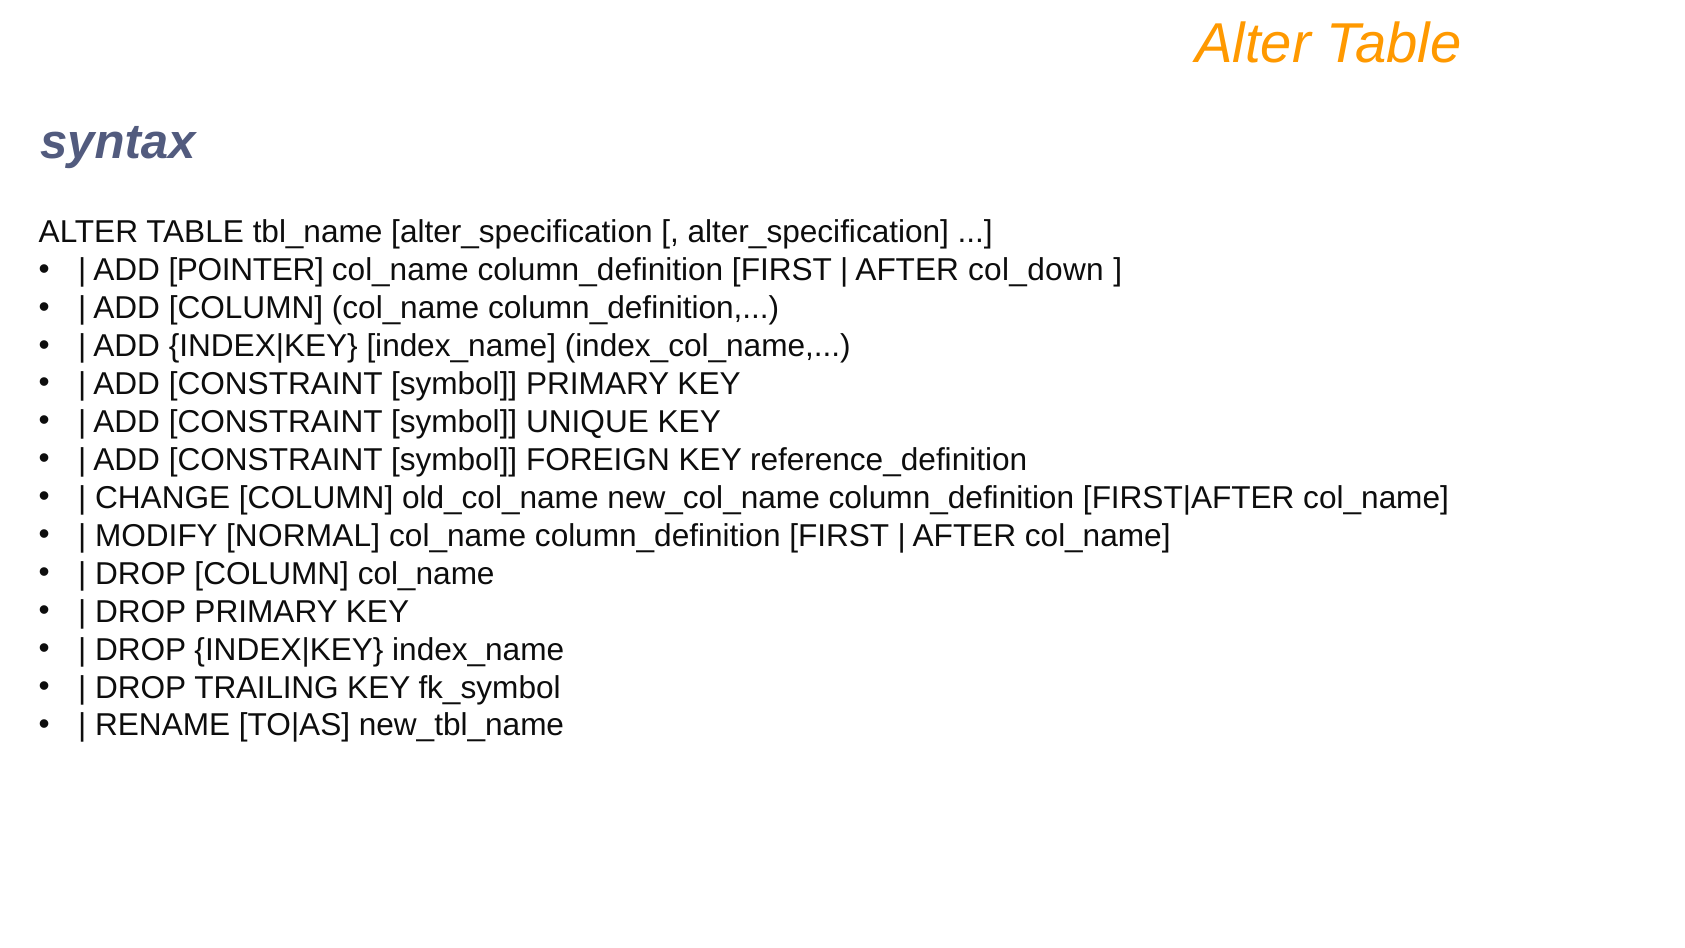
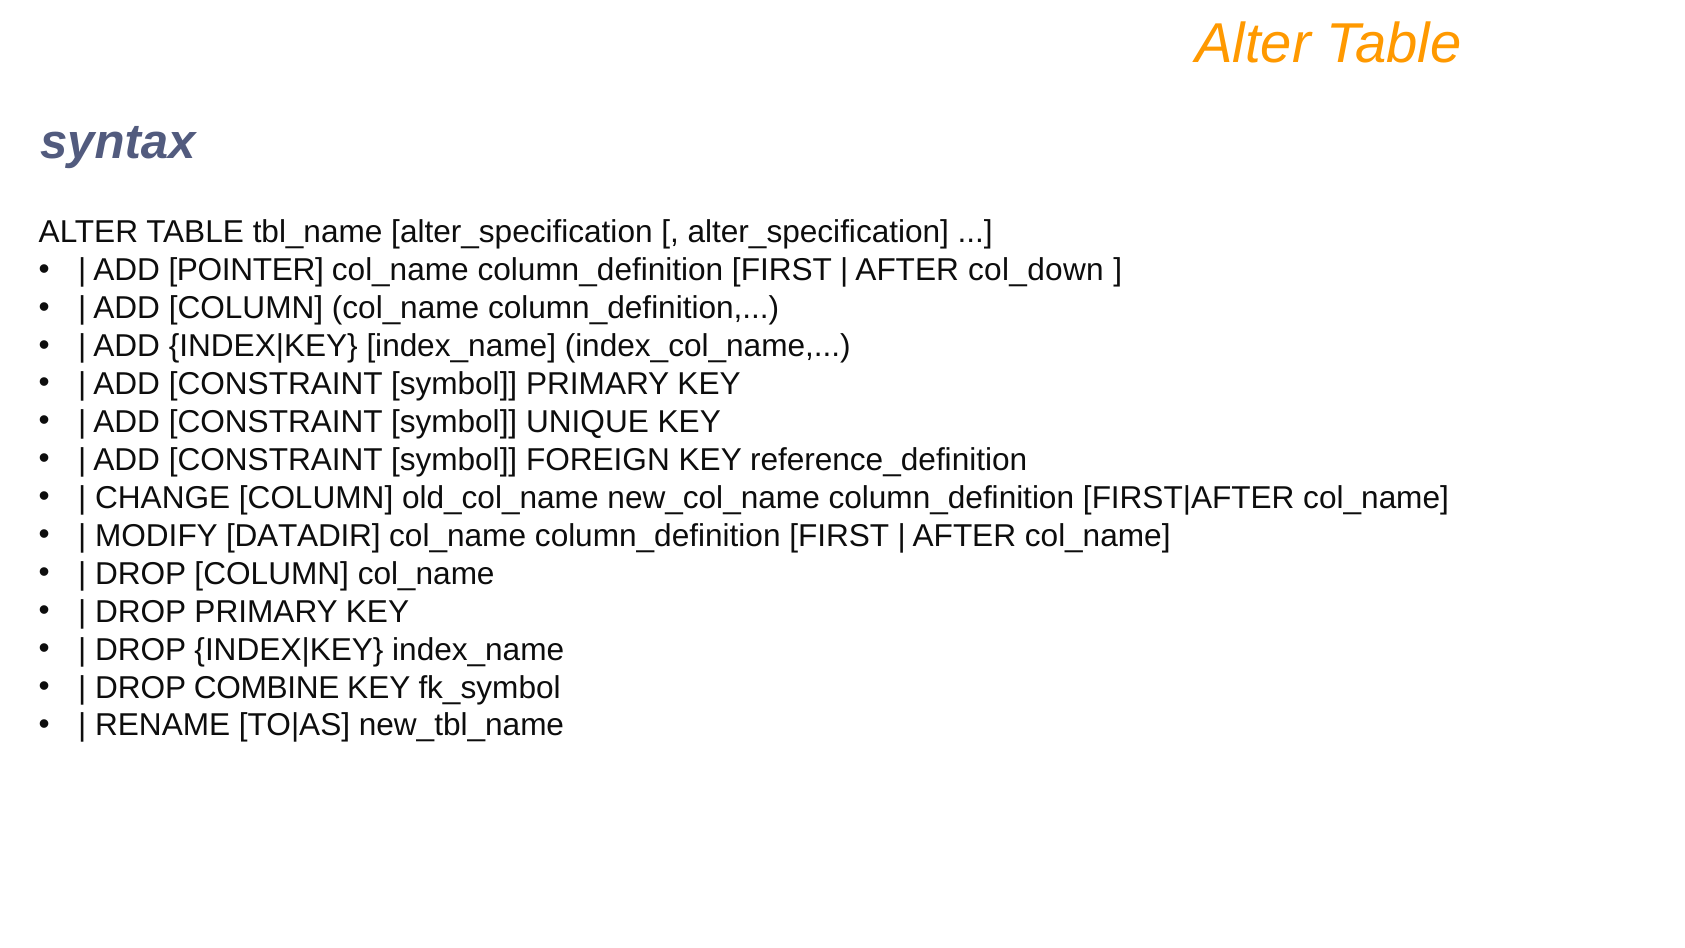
NORMAL: NORMAL -> DATADIR (303, 536)
TRAILING: TRAILING -> COMBINE (267, 687)
